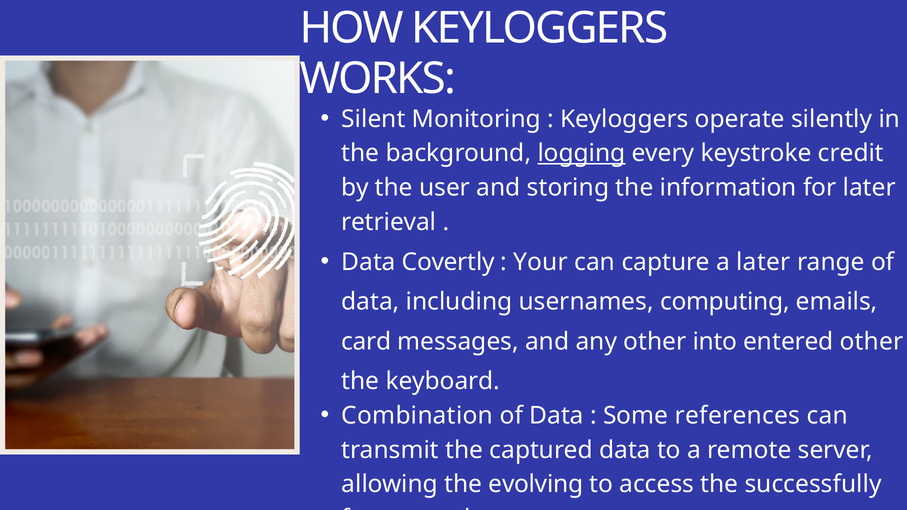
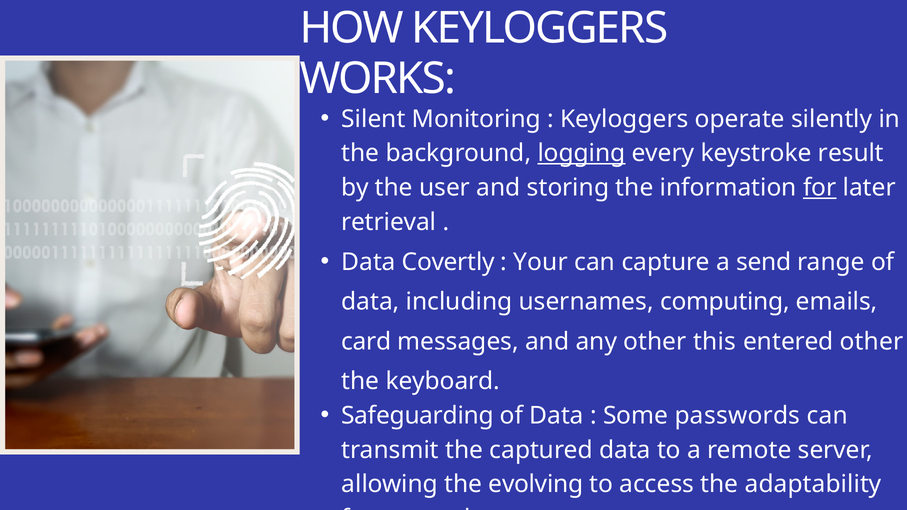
credit: credit -> result (851, 153)
for underline: none -> present (820, 188)
a later: later -> send (764, 262)
into: into -> this (715, 342)
Combination: Combination -> Safeguarding (417, 416)
references: references -> passwords (737, 416)
successfully: successfully -> adaptability (813, 484)
